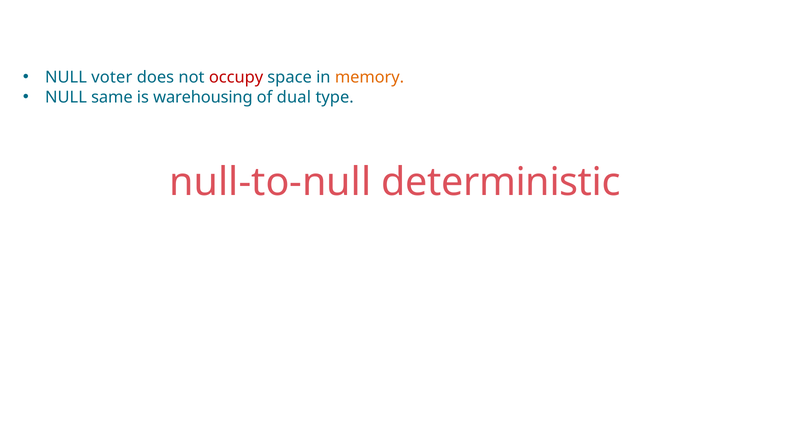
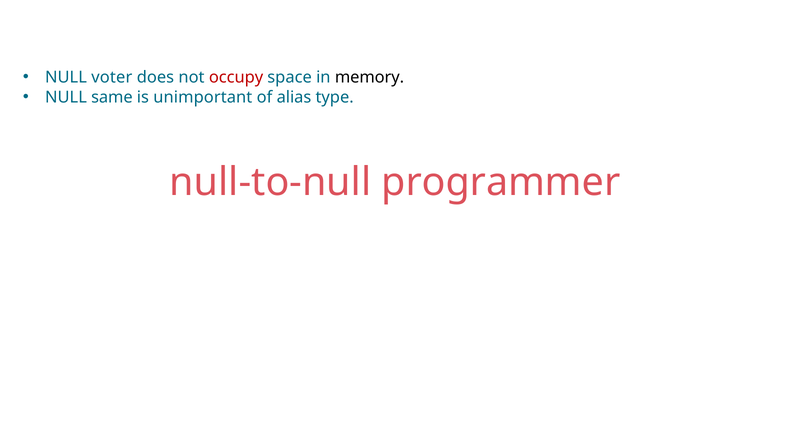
memory colour: orange -> black (369, 77)
warehousing: warehousing -> unimportant (203, 97)
dual: dual -> alias (294, 97)
deterministic: deterministic -> programmer (501, 182)
